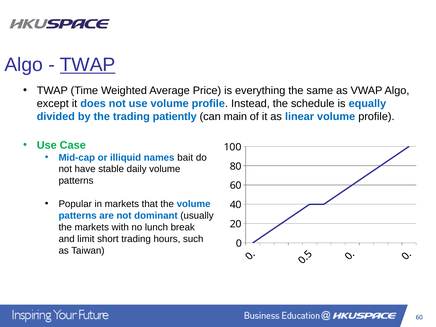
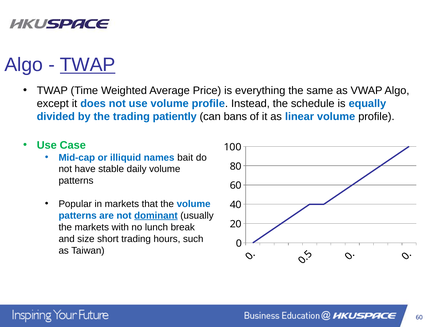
main: main -> bans (235, 117)
dominant underline: none -> present (156, 216)
limit: limit -> size (86, 239)
